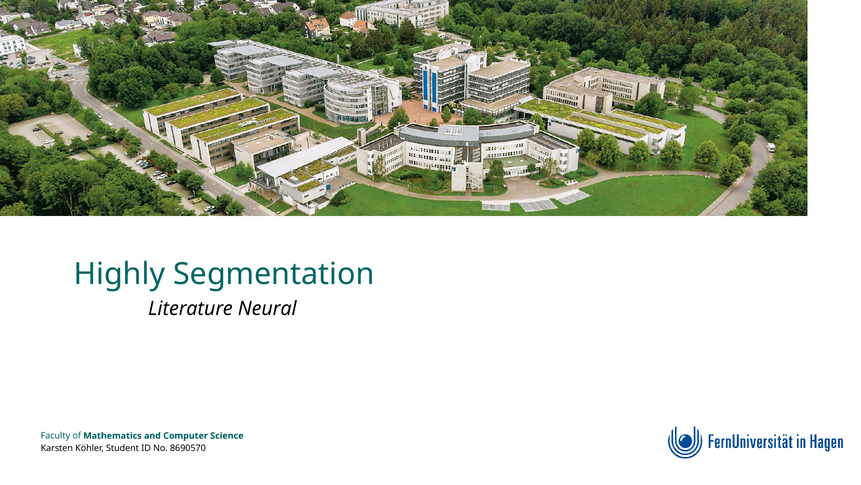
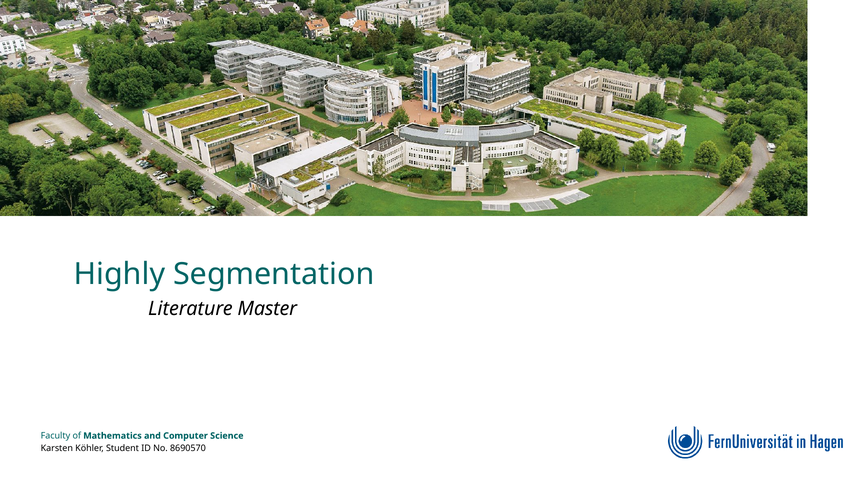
Neural: Neural -> Master (267, 308)
